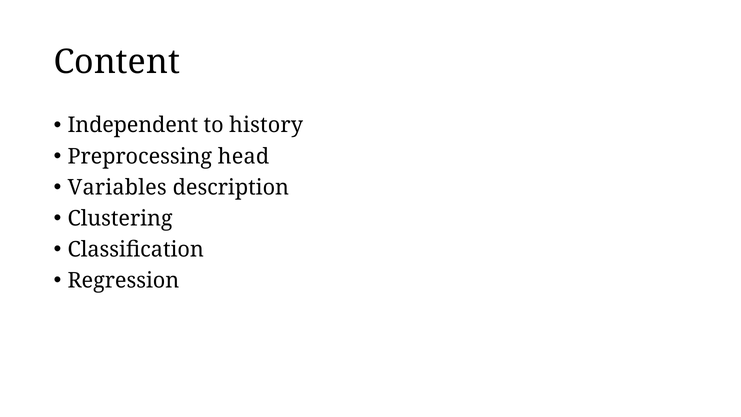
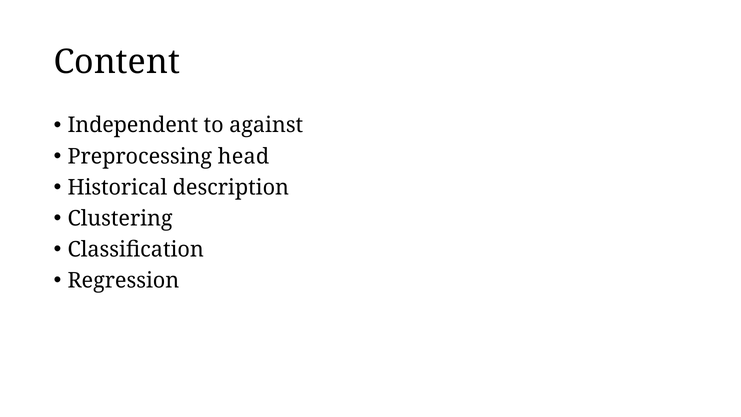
history: history -> against (266, 125)
Variables: Variables -> Historical (117, 187)
